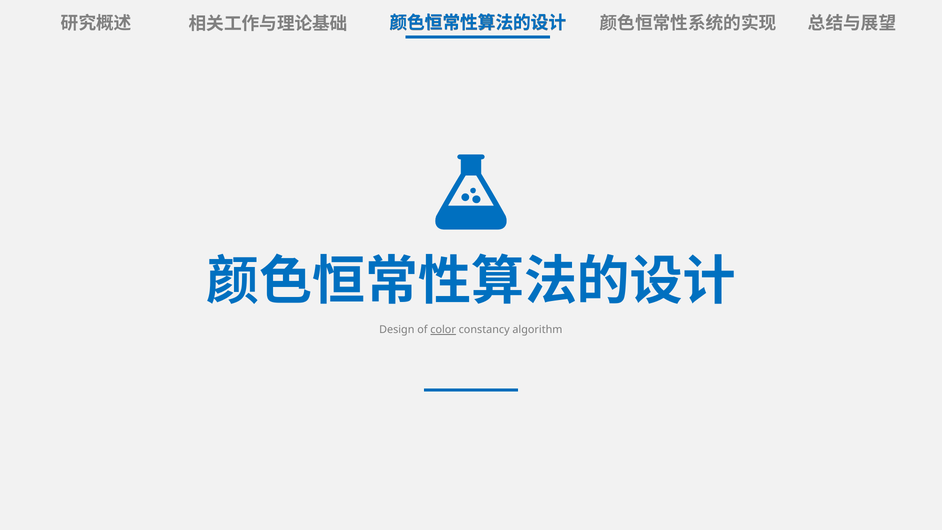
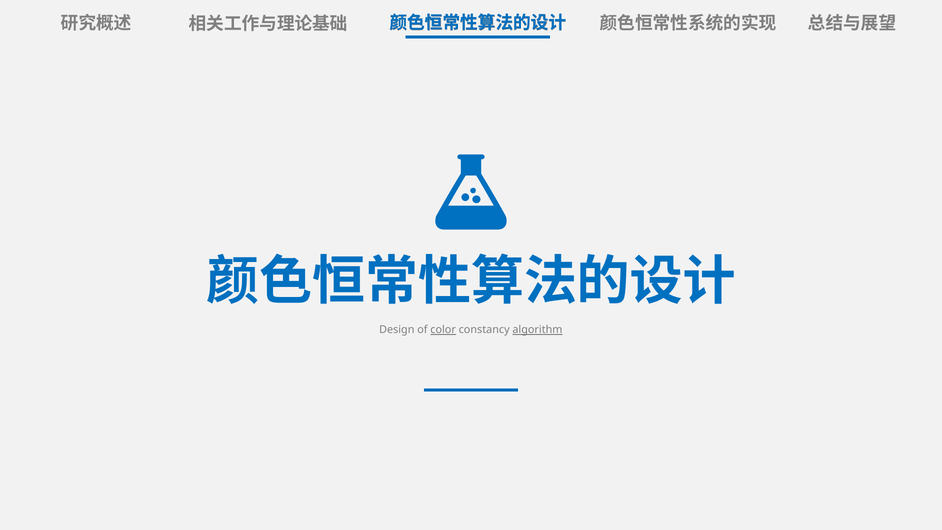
algorithm underline: none -> present (537, 330)
